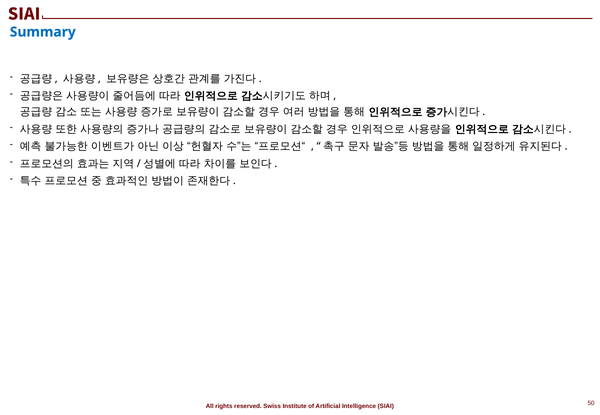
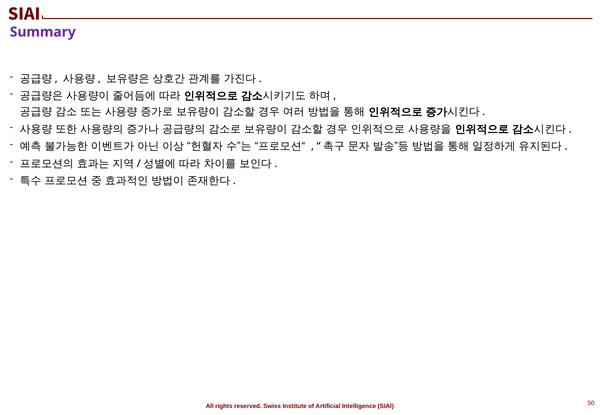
Summary colour: blue -> purple (43, 32)
